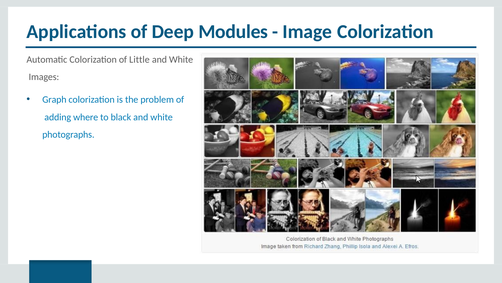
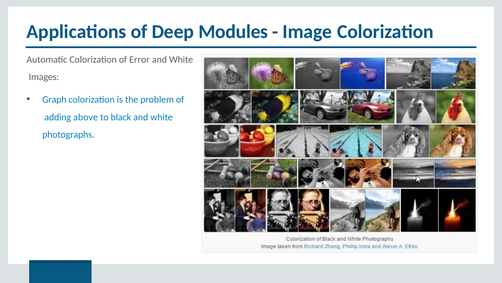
Little: Little -> Error (139, 59)
where: where -> above (86, 117)
